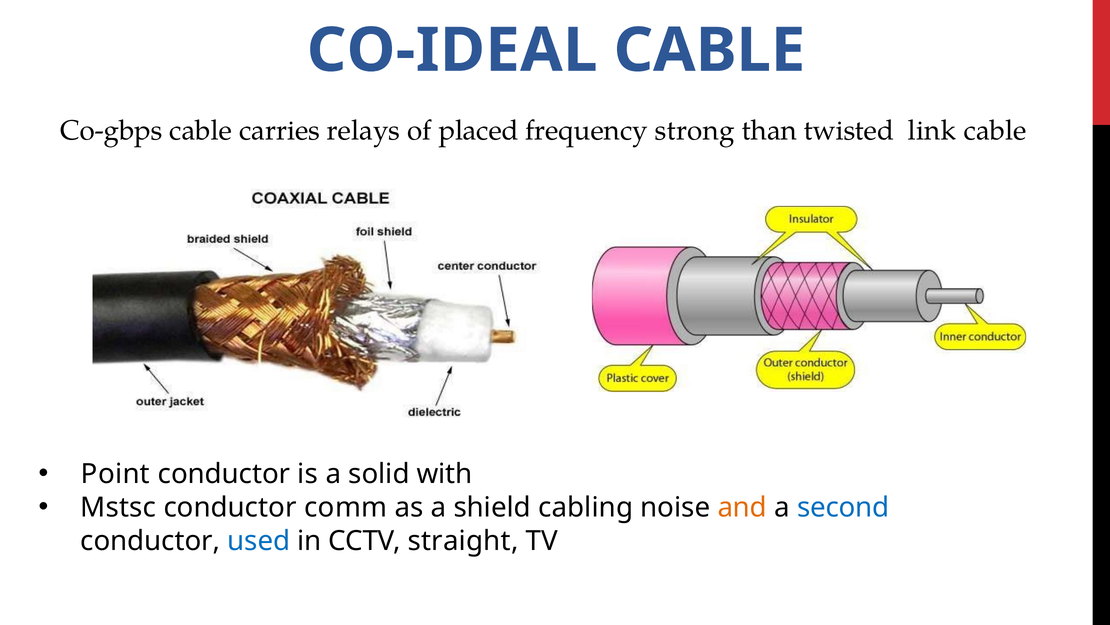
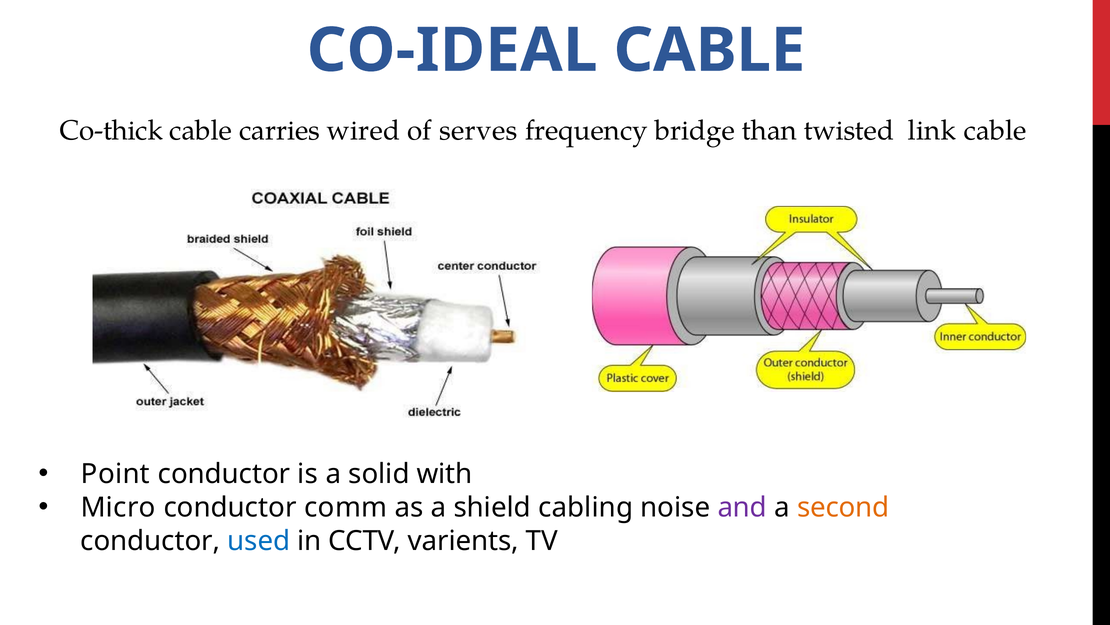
Co-gbps: Co-gbps -> Co-thick (111, 131)
relays: relays -> wired (363, 131)
placed: placed -> serves (478, 131)
strong: strong -> bridge (695, 131)
Mstsc: Mstsc -> Micro (118, 507)
and colour: orange -> purple (742, 507)
second colour: blue -> orange (843, 507)
straight: straight -> varients (463, 540)
